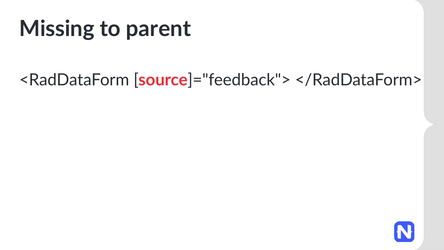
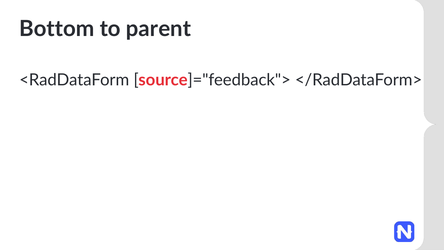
Missing: Missing -> Bottom (57, 29)
